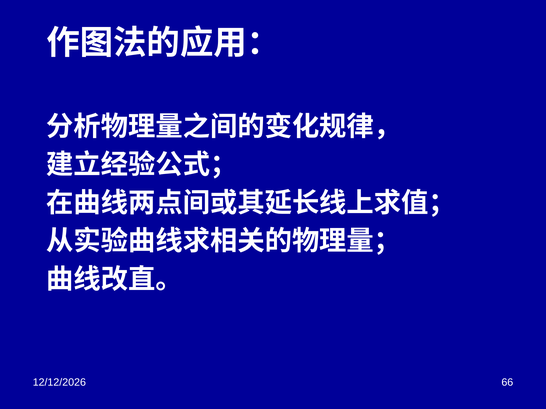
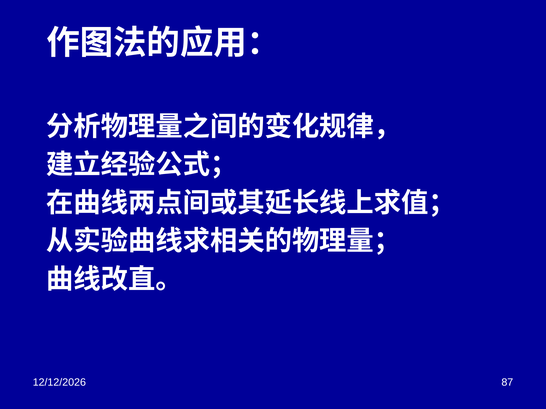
66: 66 -> 87 (507, 383)
